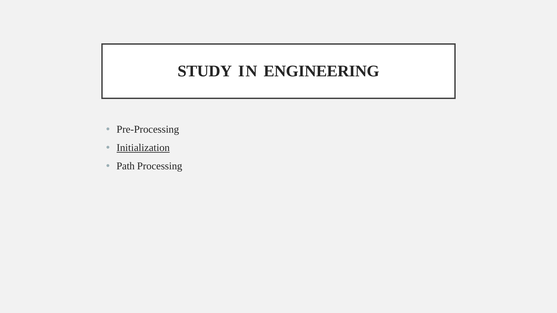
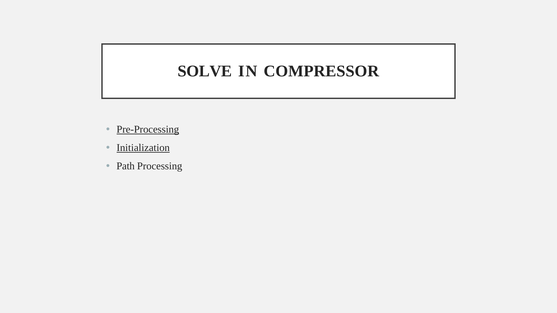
STUDY: STUDY -> SOLVE (205, 71)
ENGINEERING: ENGINEERING -> COMPRESSOR (321, 71)
Pre-Processing underline: none -> present (148, 130)
